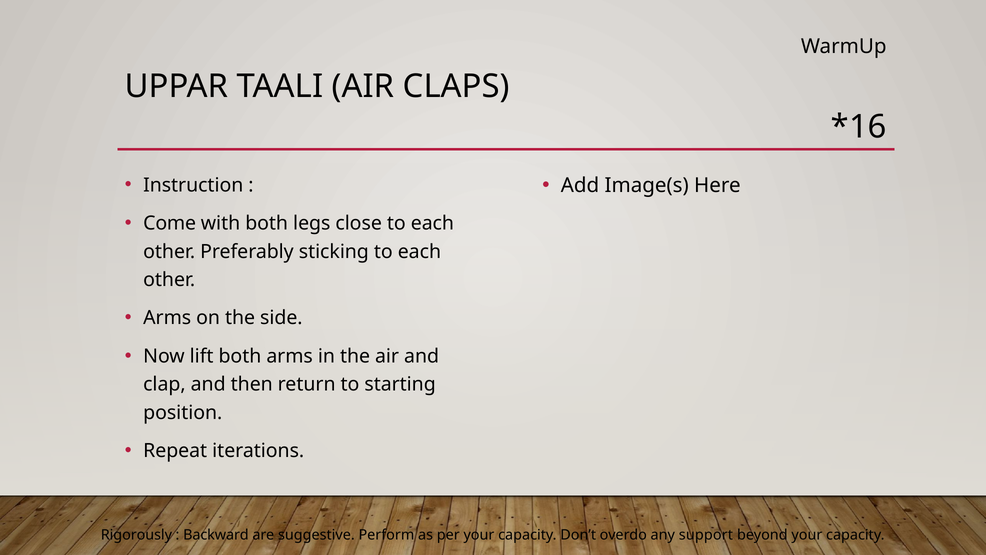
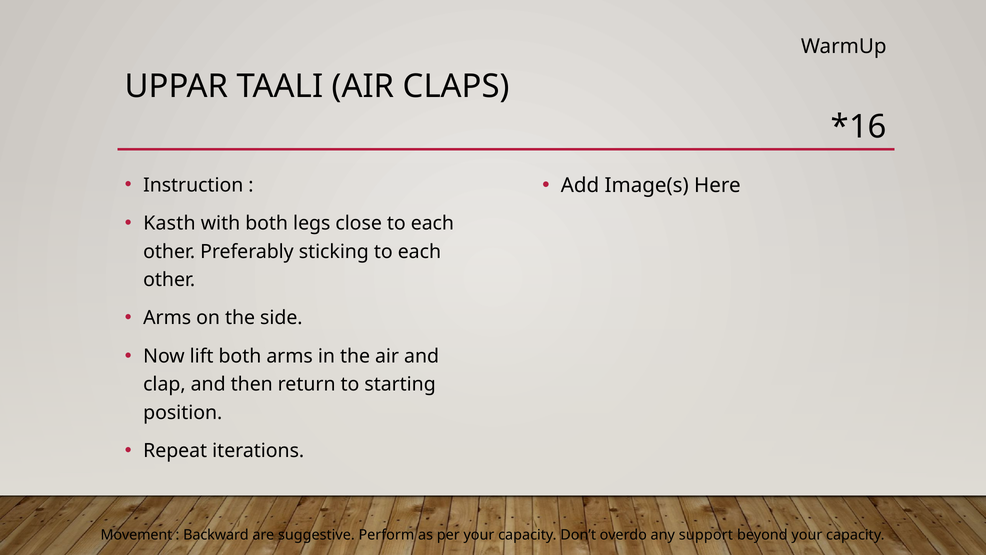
Come: Come -> Kasth (169, 223)
Rigorously: Rigorously -> Movement (136, 535)
